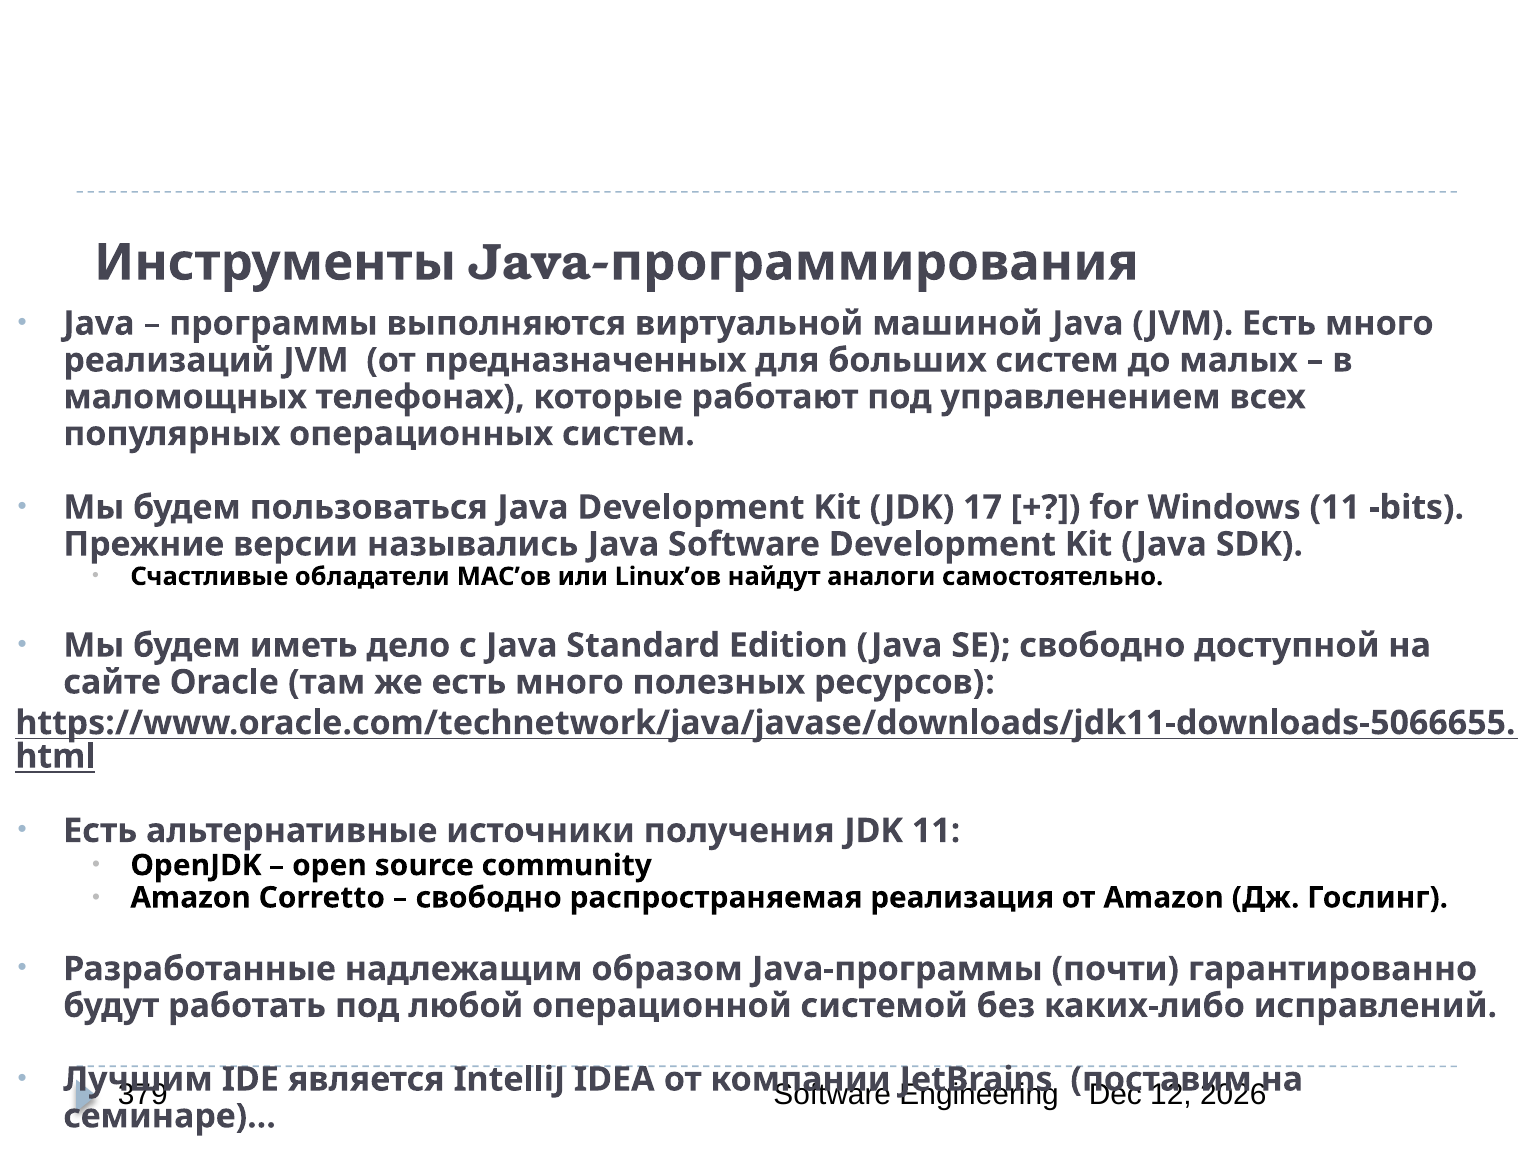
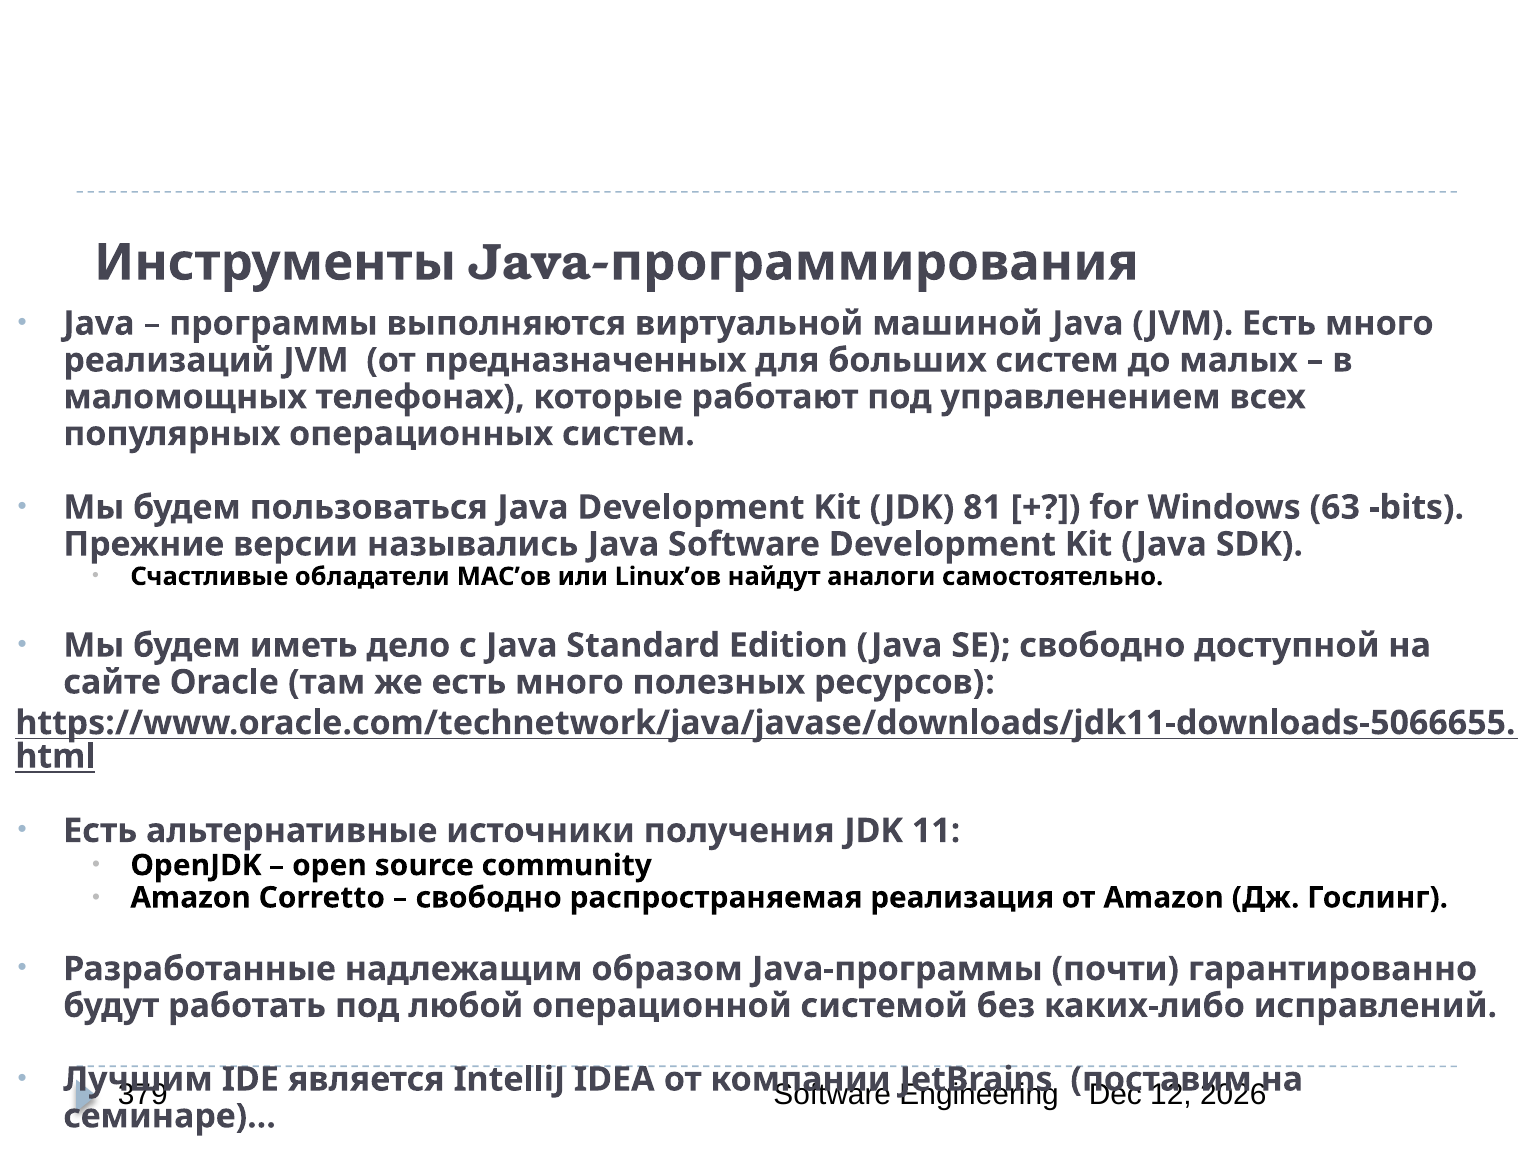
17: 17 -> 81 (983, 507)
Windows 11: 11 -> 63 (1335, 507)
